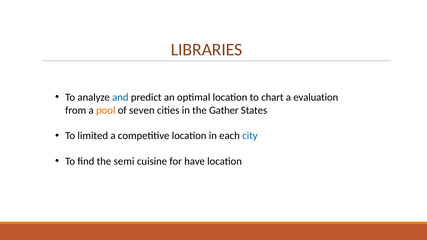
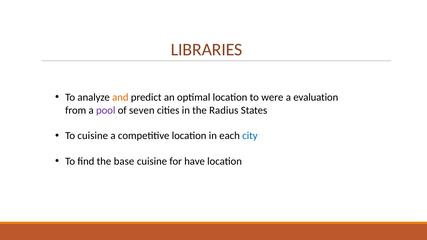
and colour: blue -> orange (120, 97)
chart: chart -> were (272, 97)
pool colour: orange -> purple (106, 110)
Gather: Gather -> Radius (224, 110)
To limited: limited -> cuisine (93, 136)
semi: semi -> base (124, 162)
